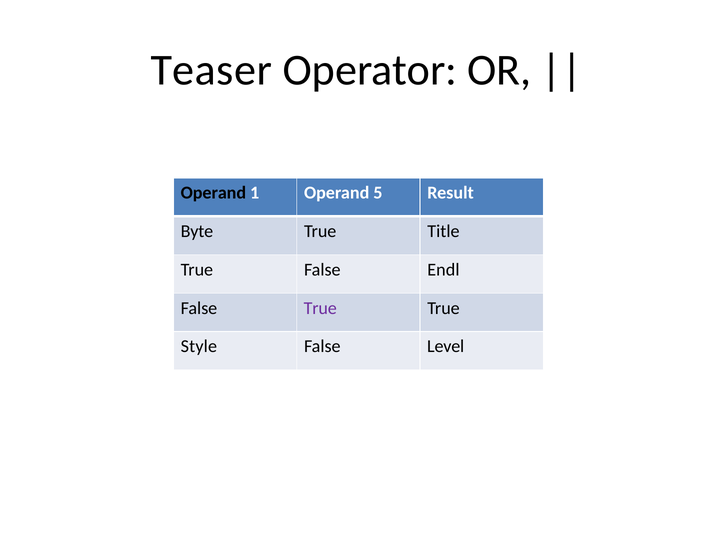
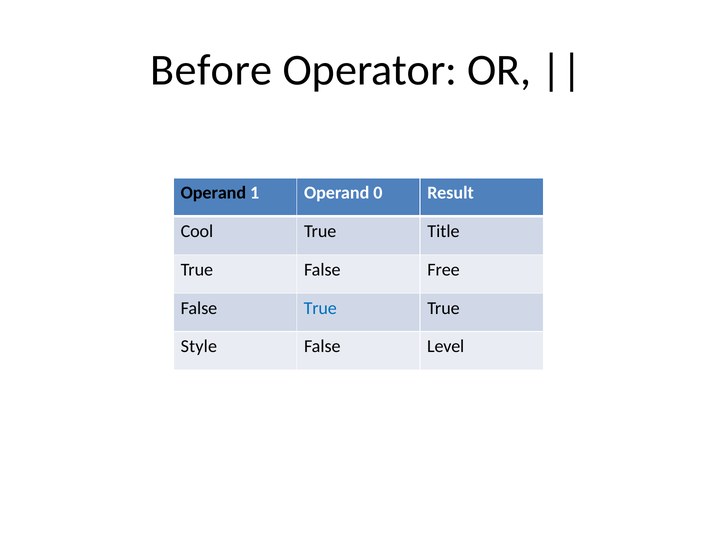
Teaser: Teaser -> Before (211, 70)
5: 5 -> 0 (378, 193)
Byte: Byte -> Cool (197, 231)
Endl: Endl -> Free (444, 269)
True colour: purple -> blue (320, 308)
